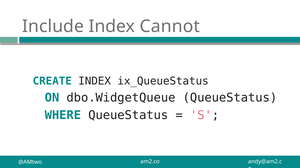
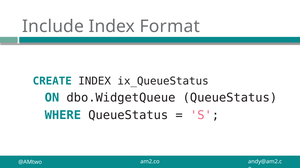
Cannot: Cannot -> Format (170, 26)
